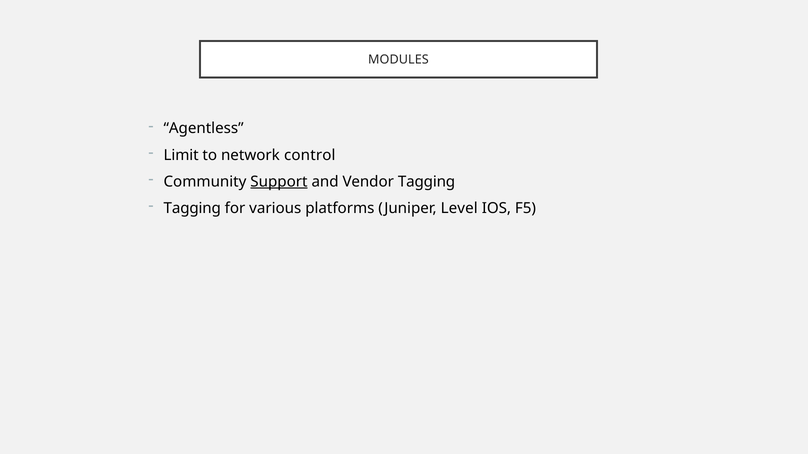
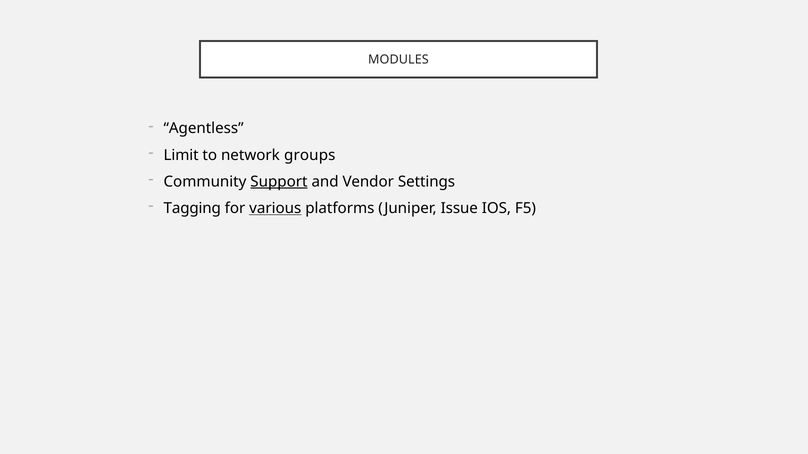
control: control -> groups (310, 155)
Vendor Tagging: Tagging -> Settings (427, 182)
various underline: none -> present (275, 208)
Level: Level -> Issue (459, 208)
